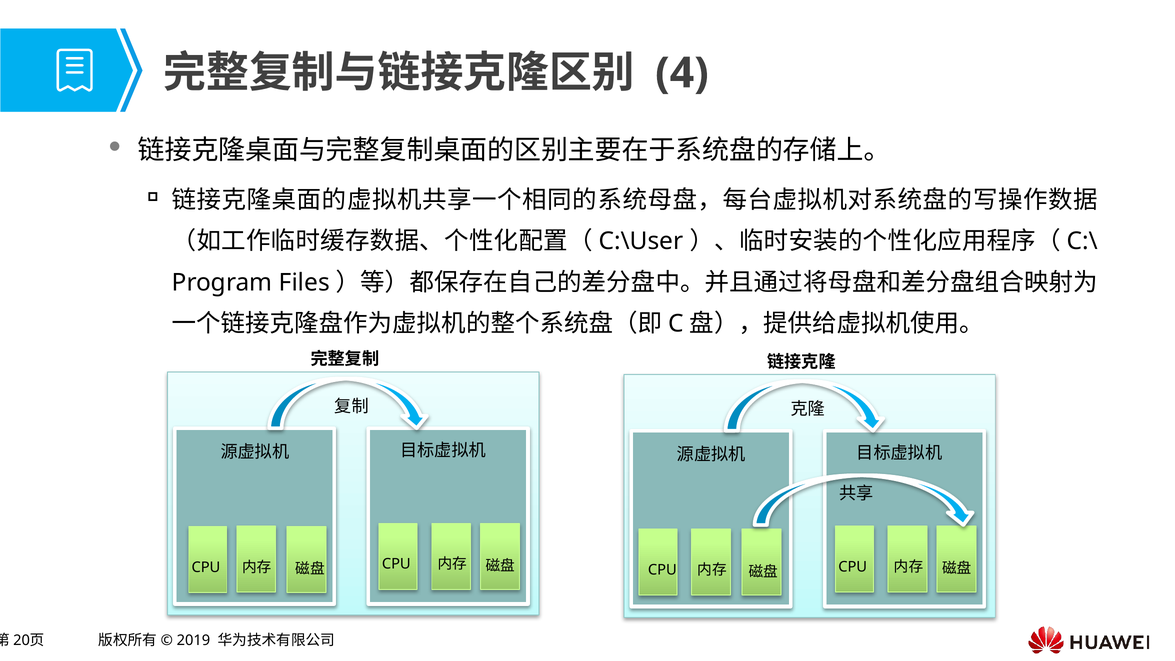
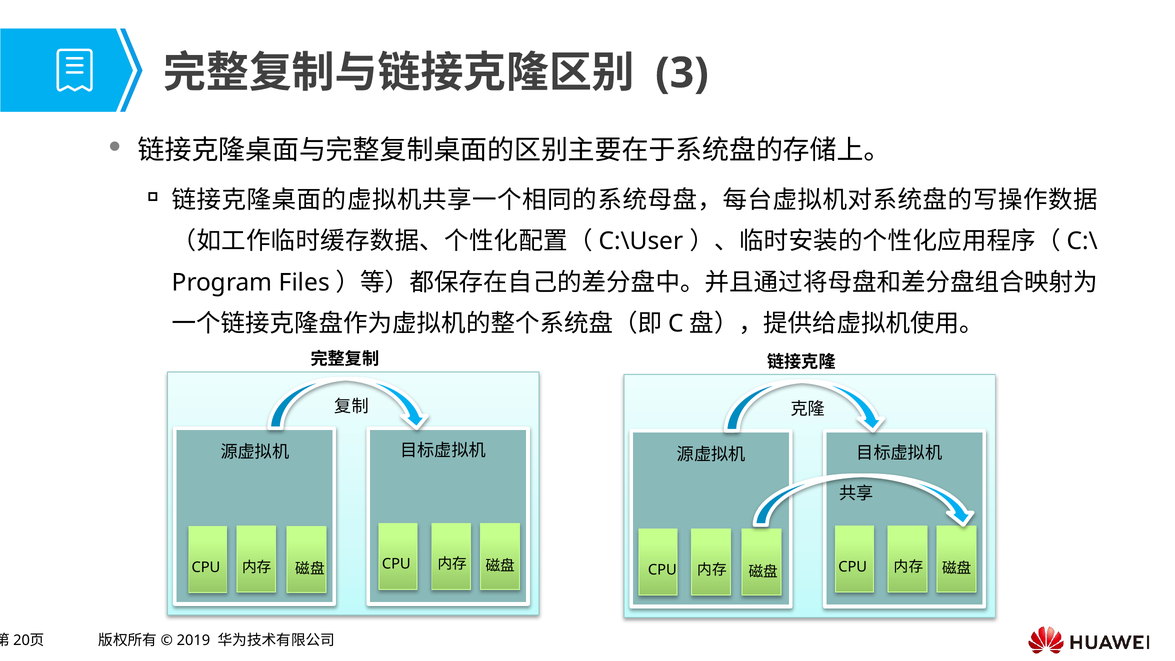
4: 4 -> 3 (682, 73)
